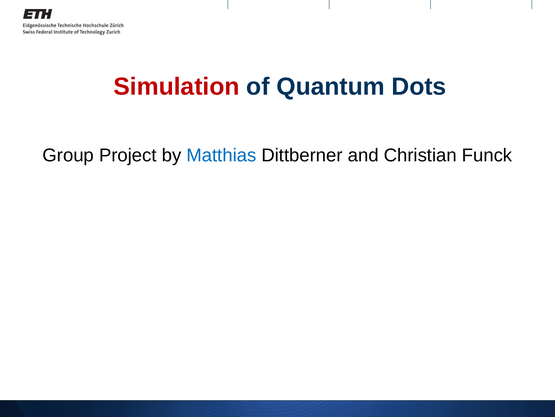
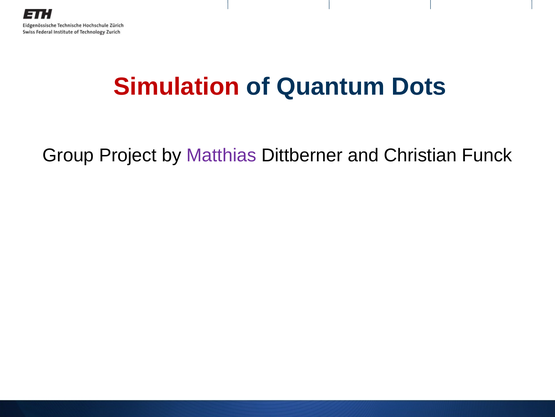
Matthias colour: blue -> purple (221, 155)
